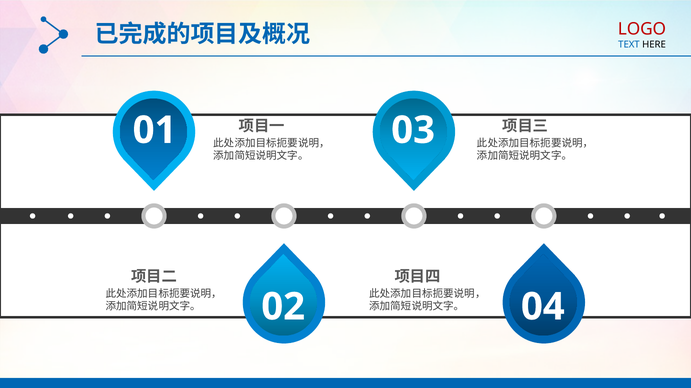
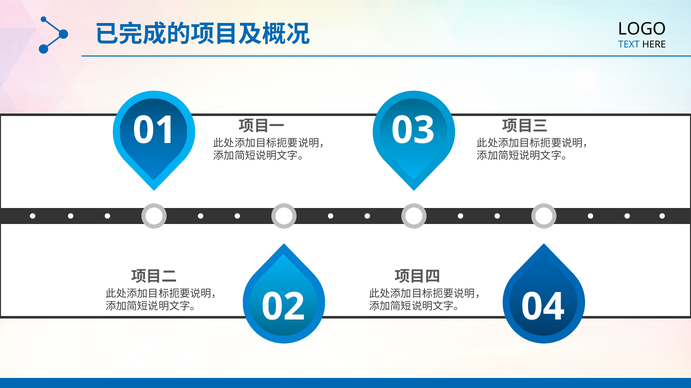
LOGO colour: red -> black (642, 29)
